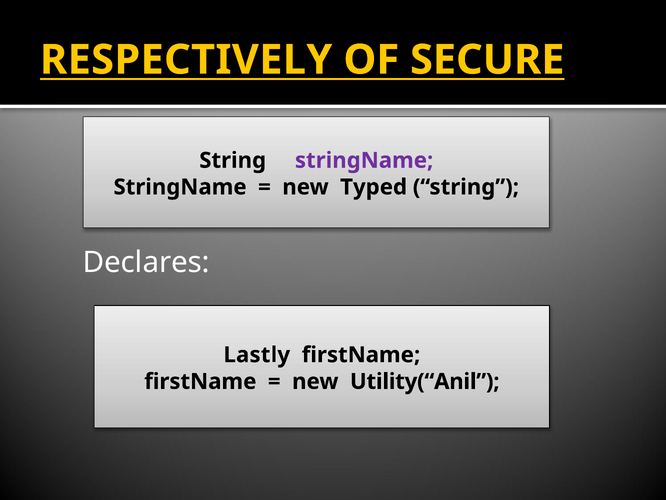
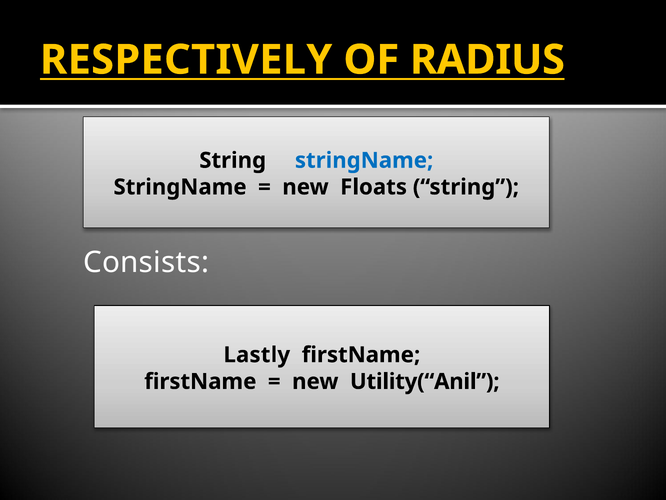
SECURE: SECURE -> RADIUS (487, 60)
stringName colour: purple -> blue (364, 160)
Typed: Typed -> Floats (374, 187)
Declares: Declares -> Consists (146, 262)
